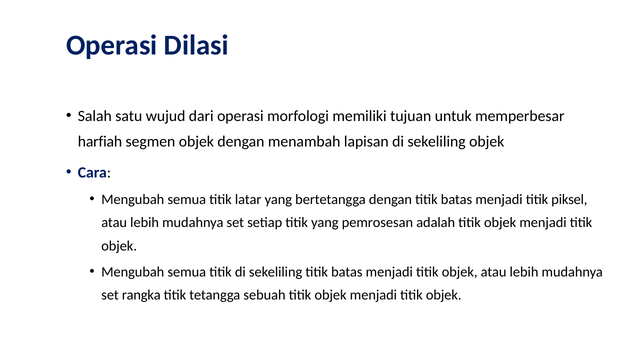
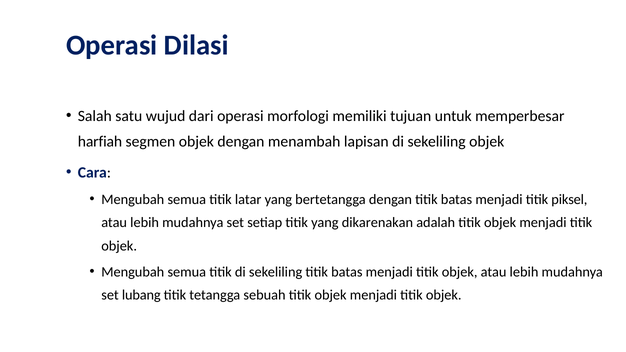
pemrosesan: pemrosesan -> dikarenakan (377, 223)
rangka: rangka -> lubang (141, 295)
